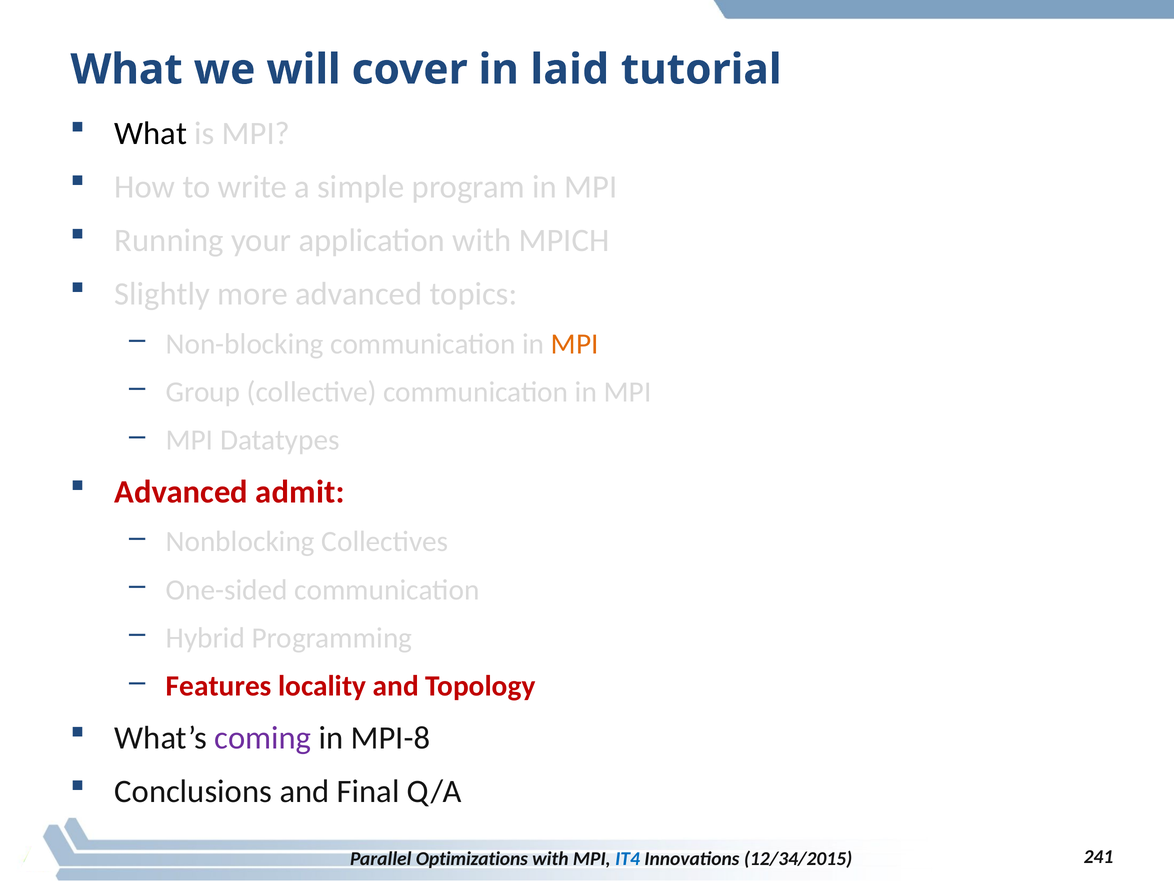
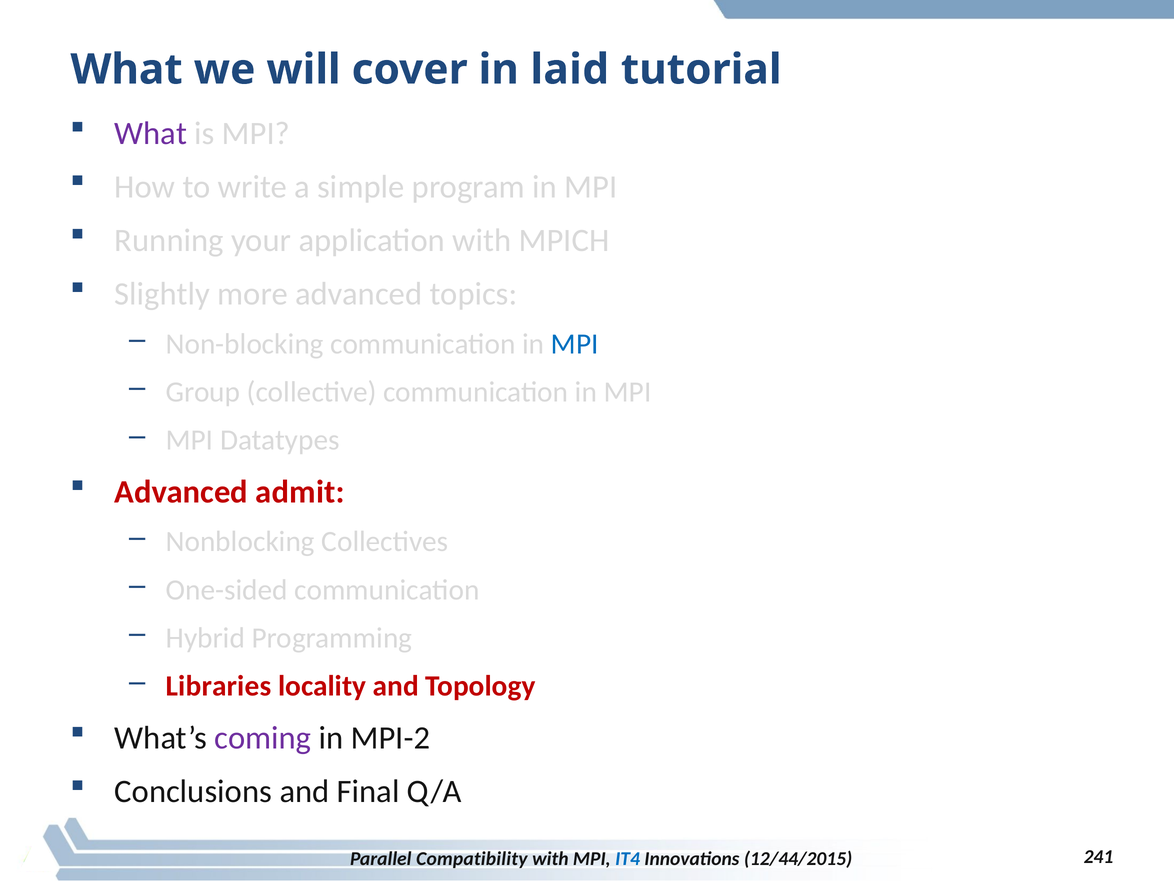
What colour: black -> purple (151, 133)
MPI colour: orange -> blue (575, 344)
Features: Features -> Libraries (219, 686)
MPI-8: MPI-8 -> MPI-2 (390, 738)
Optimizations: Optimizations -> Compatibility (472, 858)
12/34/2015: 12/34/2015 -> 12/44/2015 (798, 858)
